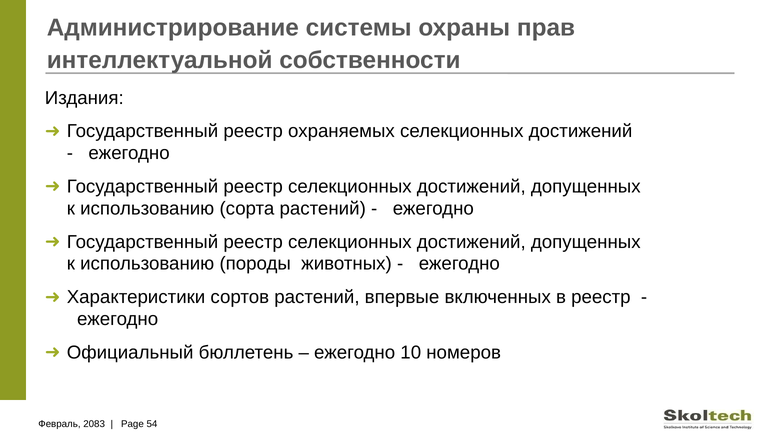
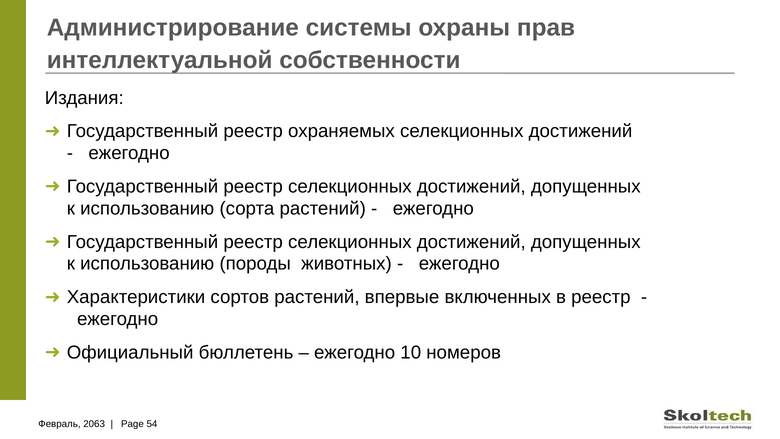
2083: 2083 -> 2063 (94, 424)
